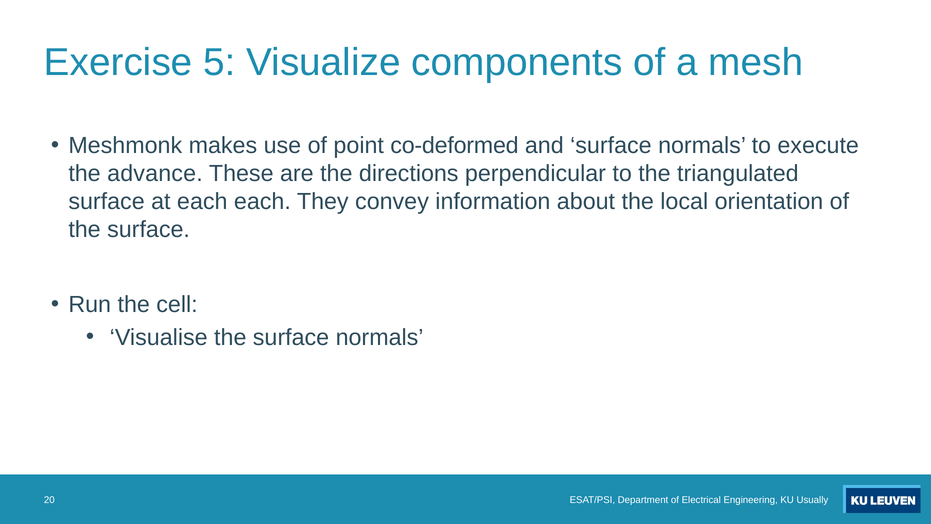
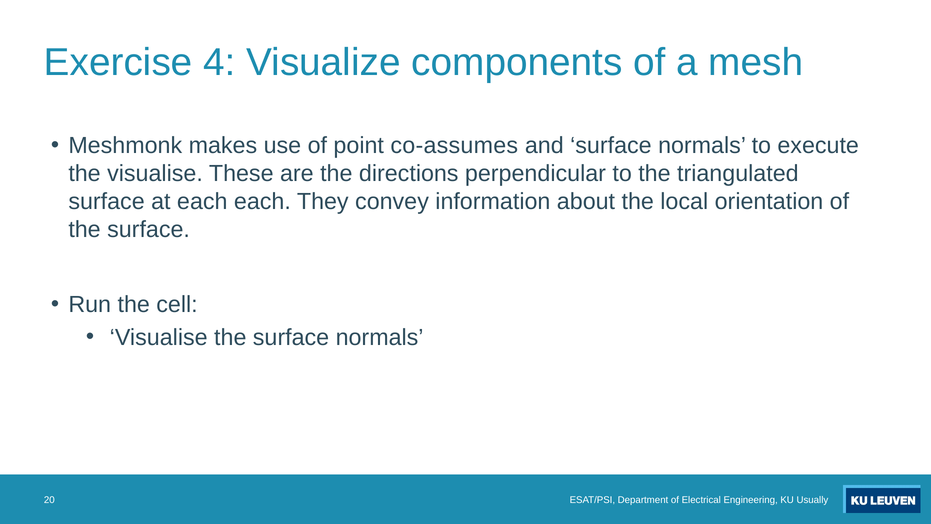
5: 5 -> 4 (219, 62)
co-deformed: co-deformed -> co-assumes (454, 146)
the advance: advance -> visualise (155, 173)
